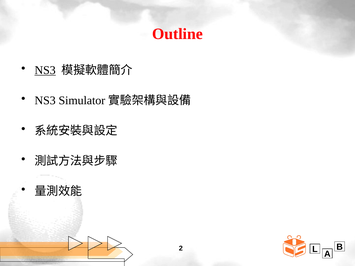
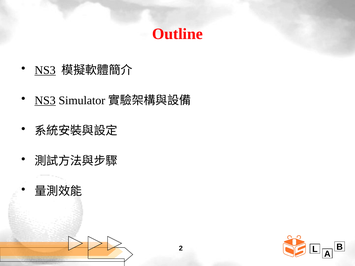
NS3 underline: none -> present (45, 100)
